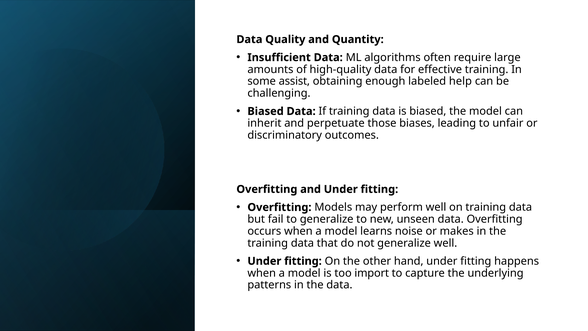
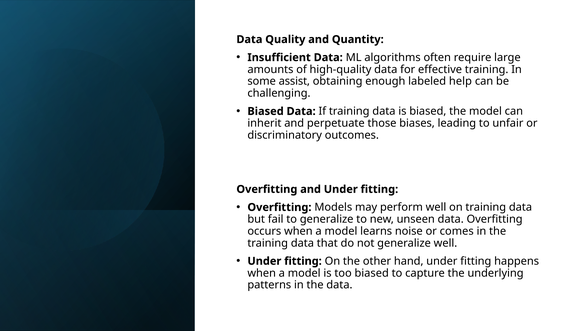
makes: makes -> comes (457, 231)
too import: import -> biased (372, 273)
